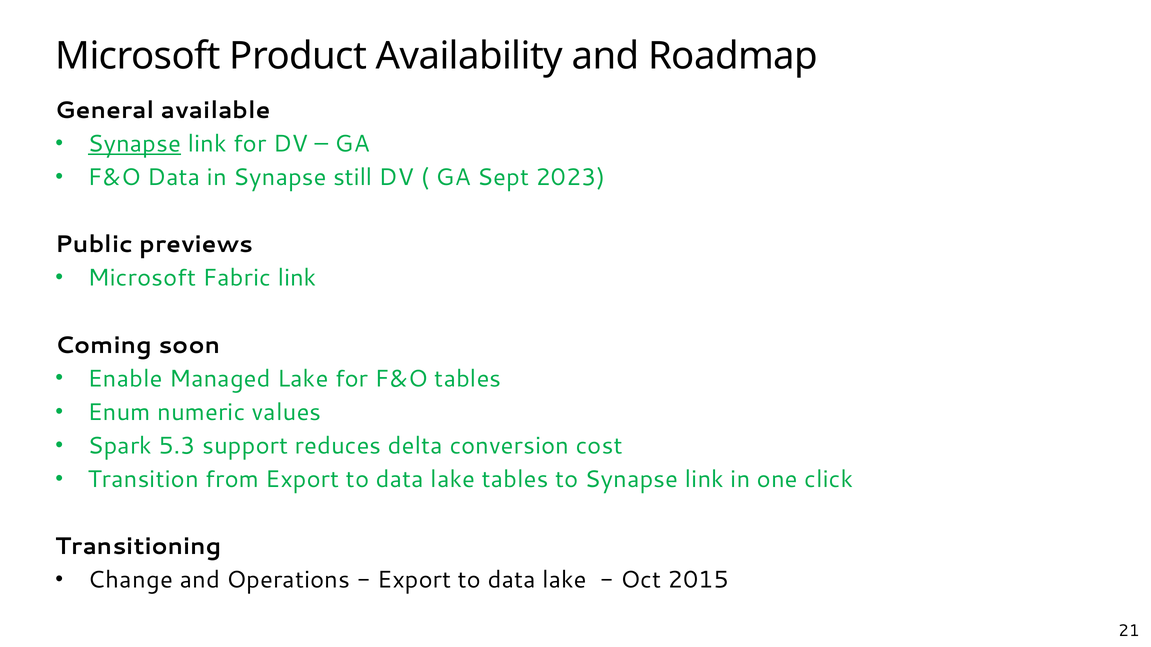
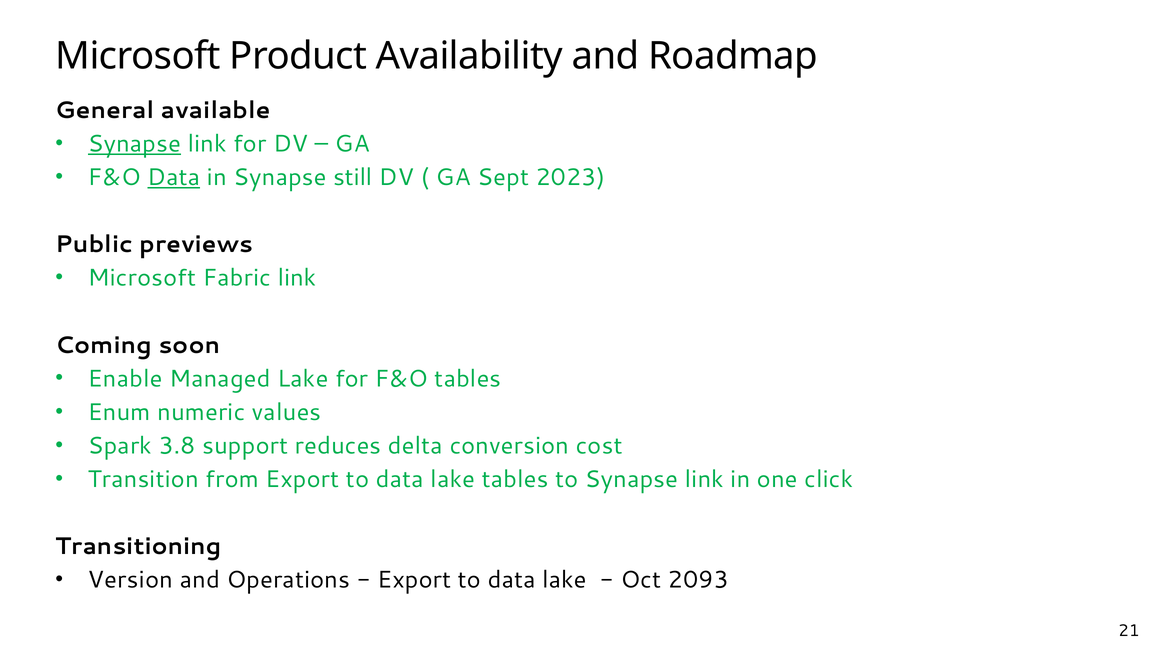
Data underline: none -> present (174, 178)
5.3: 5.3 -> 3.8 (177, 446)
Change: Change -> Version (130, 580)
2015: 2015 -> 2093 (698, 580)
